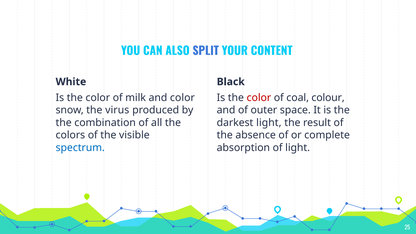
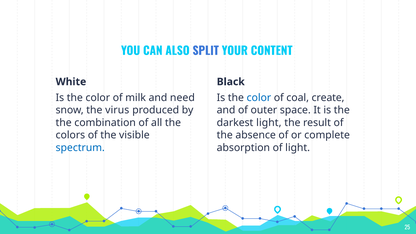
and color: color -> need (182, 98)
color colour: red -> blue (259, 98)
colour: colour -> create (328, 98)
